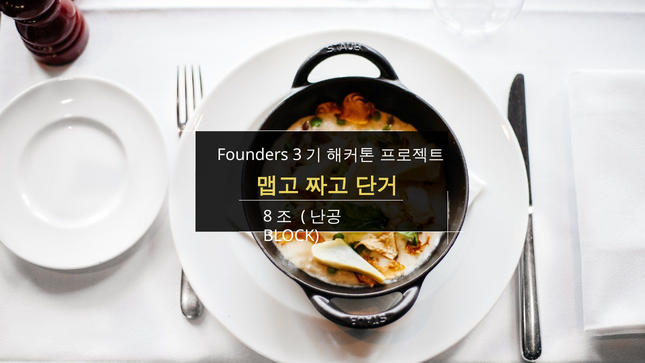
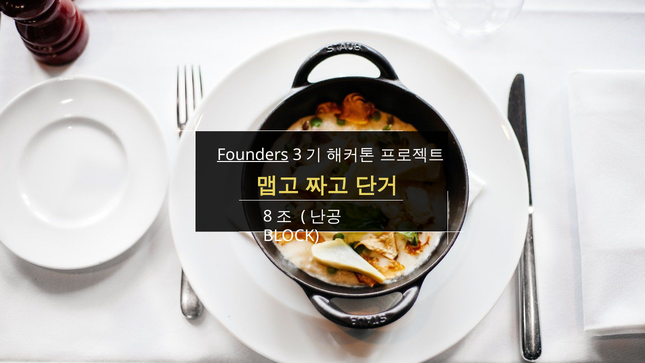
Founders underline: none -> present (253, 155)
